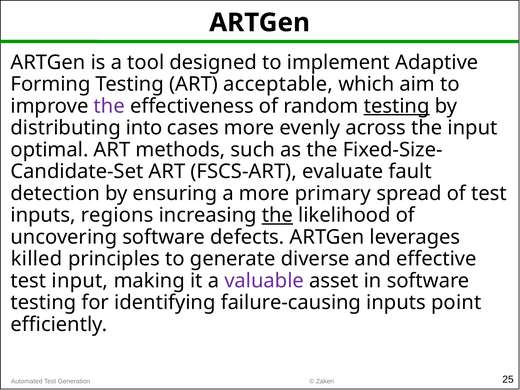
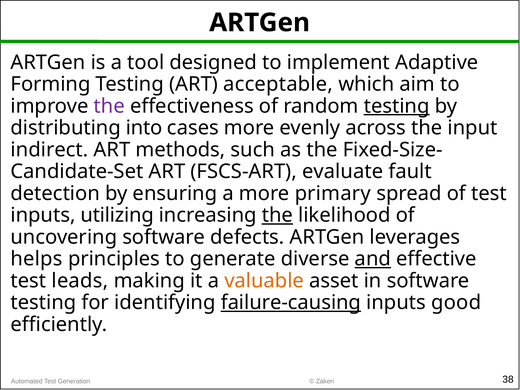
optimal: optimal -> indirect (49, 150)
regions: regions -> utilizing (117, 215)
killed: killed -> helps (37, 259)
and underline: none -> present (373, 259)
test input: input -> leads (80, 281)
valuable colour: purple -> orange (264, 281)
failure-causing underline: none -> present (291, 303)
point: point -> good (456, 303)
25: 25 -> 38 (508, 379)
